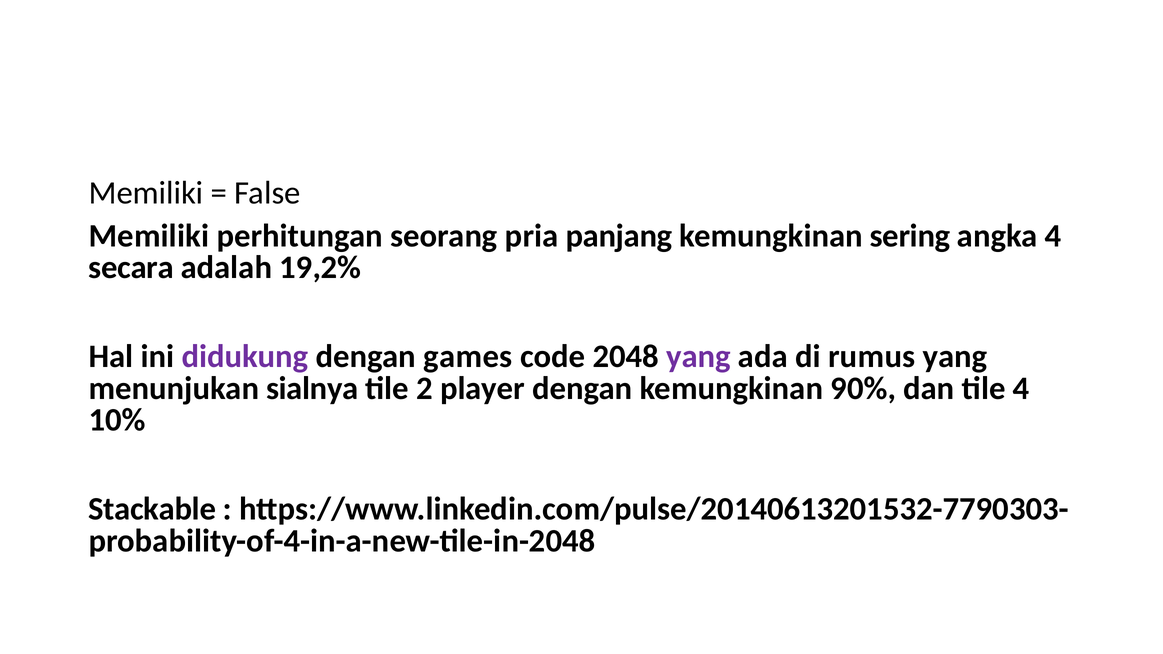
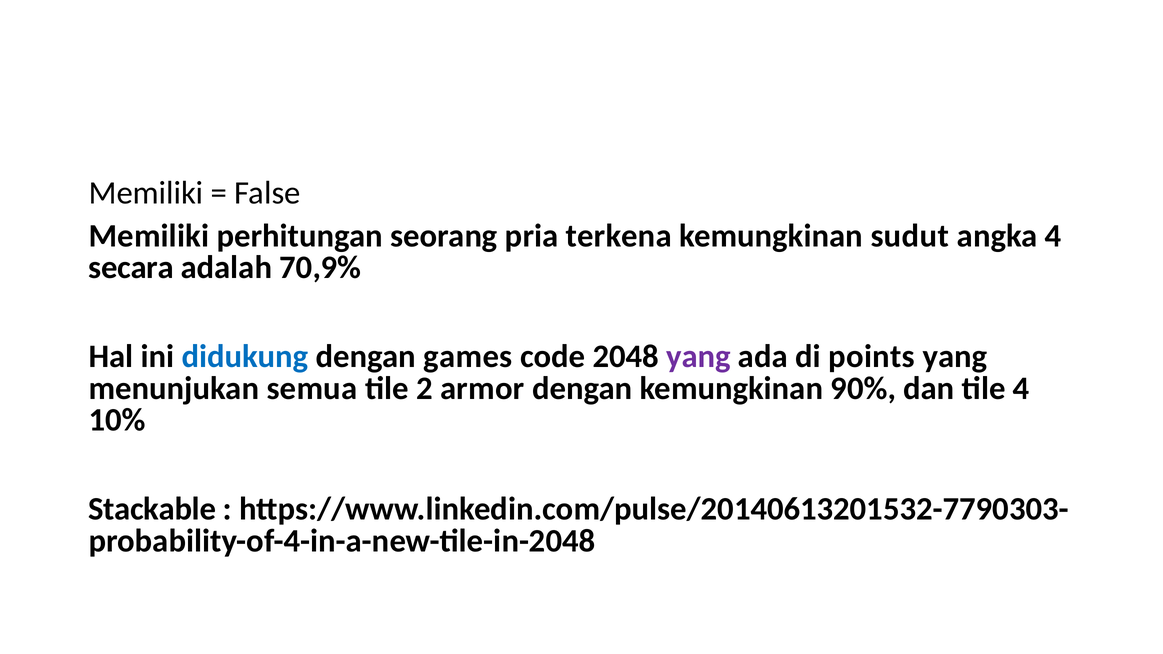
panjang: panjang -> terkena (619, 236)
sering: sering -> sudut (910, 236)
19,2%: 19,2% -> 70,9% (320, 268)
didukung colour: purple -> blue (245, 357)
rumus: rumus -> points (872, 357)
sialnya: sialnya -> semua (312, 388)
player: player -> armor (482, 388)
